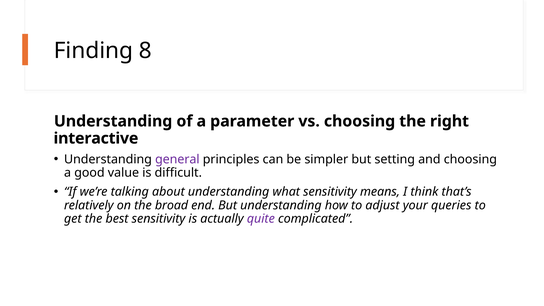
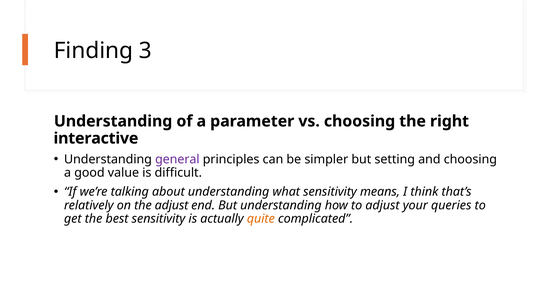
8: 8 -> 3 (145, 51)
the broad: broad -> adjust (172, 205)
quite colour: purple -> orange (261, 219)
